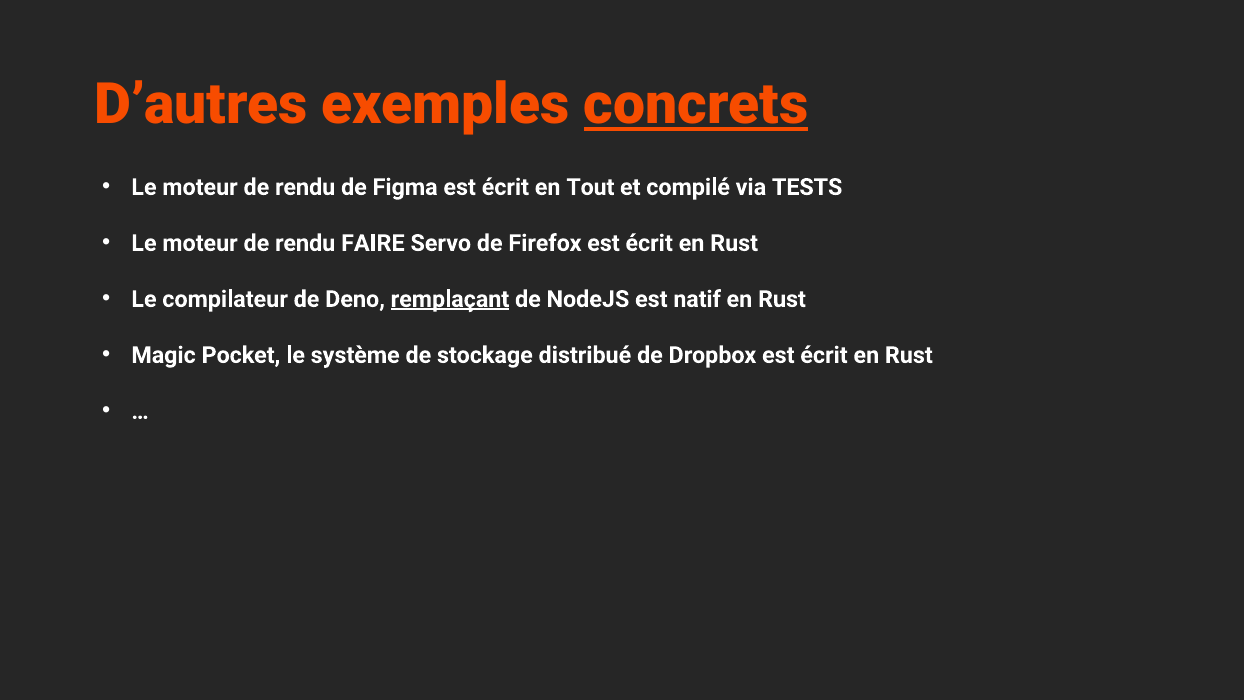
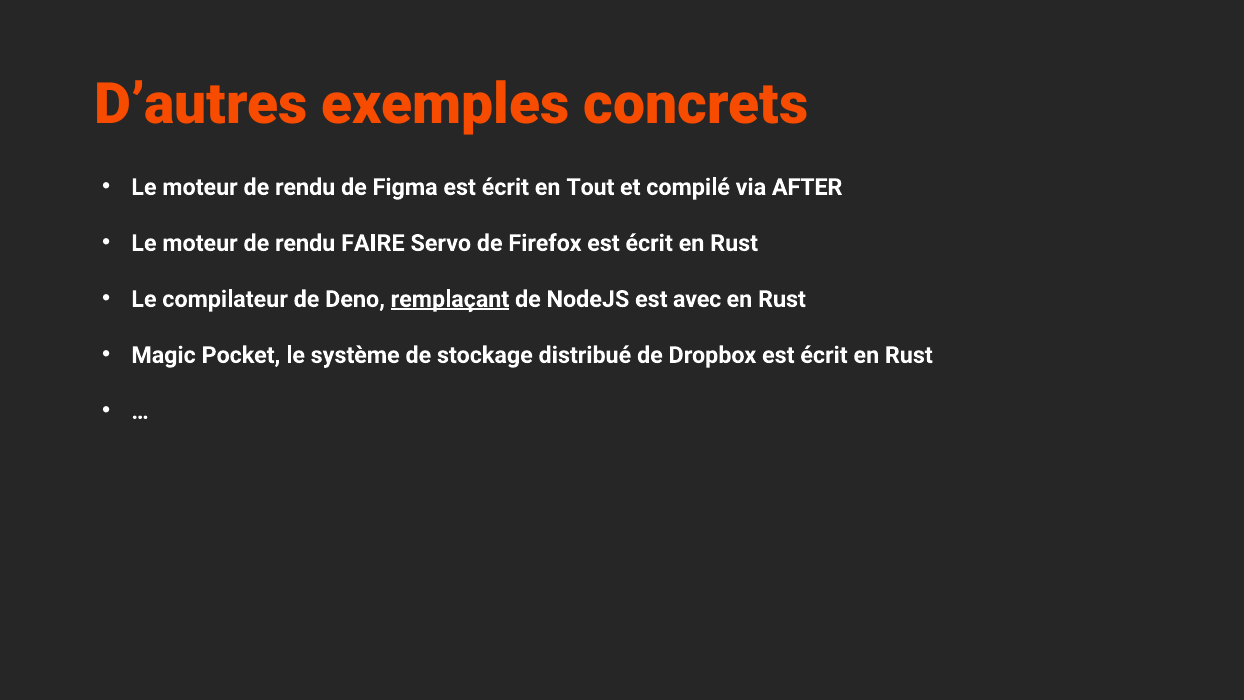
concrets underline: present -> none (696, 104)
TESTS: TESTS -> AFTER (807, 187)
natif: natif -> avec (697, 299)
